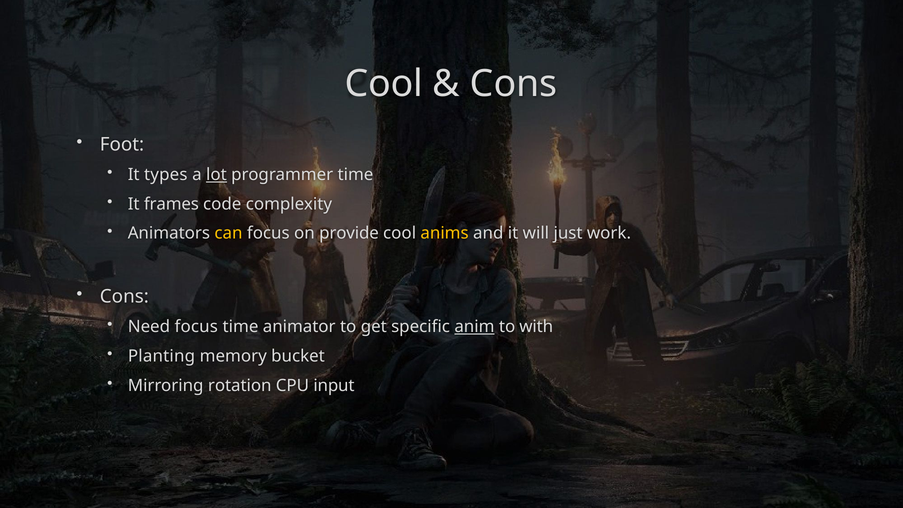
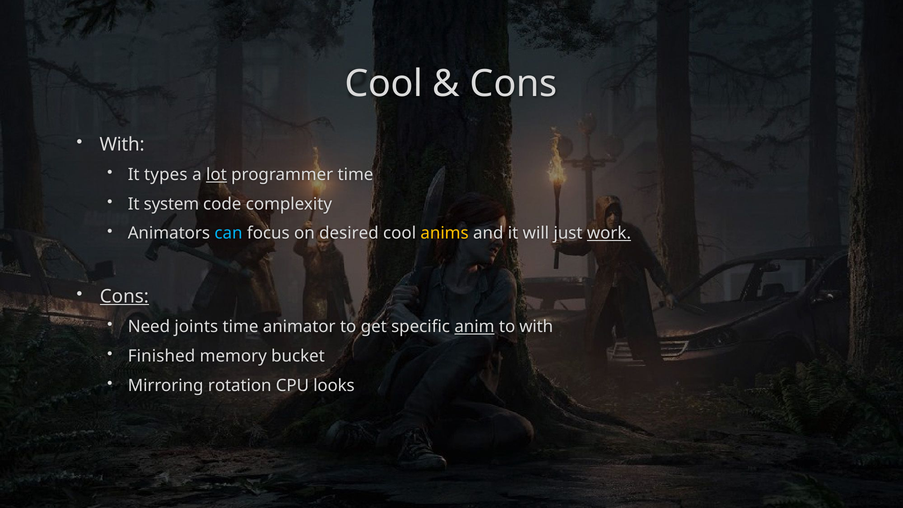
Foot: Foot -> With (122, 144)
frames: frames -> system (171, 204)
can colour: yellow -> light blue (229, 233)
provide: provide -> desired (349, 233)
work underline: none -> present (609, 233)
Cons underline: none -> present (124, 296)
Need focus: focus -> joints (196, 327)
Planting: Planting -> Finished (162, 356)
input: input -> looks (334, 385)
